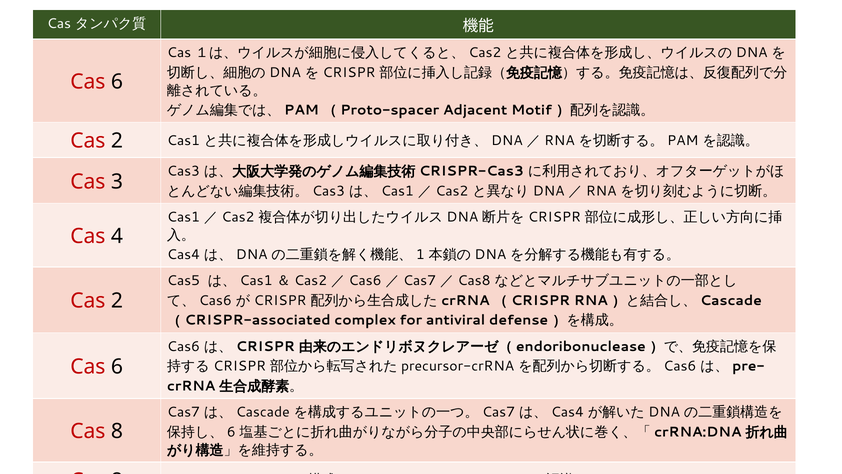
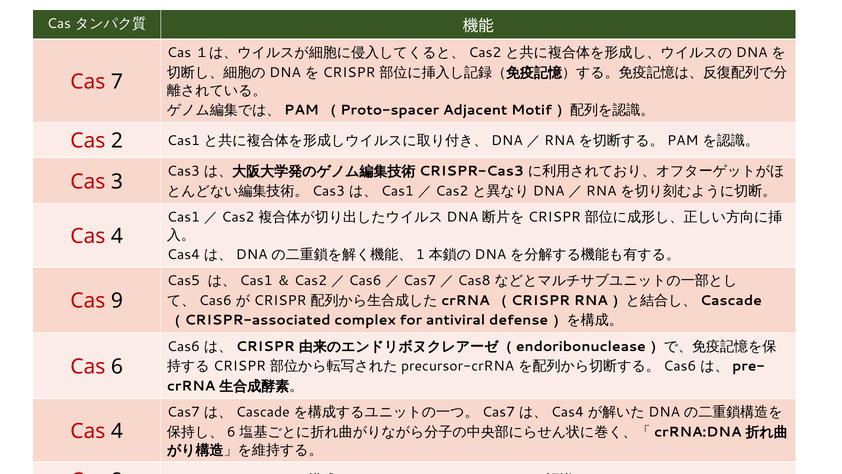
6: 6 -> 7 (117, 82)
2: 2 -> 9 (117, 301)
8: 8 -> 4 (117, 431)
